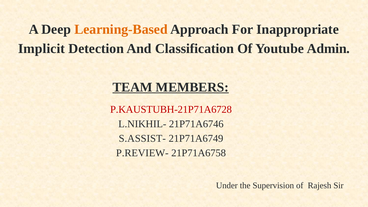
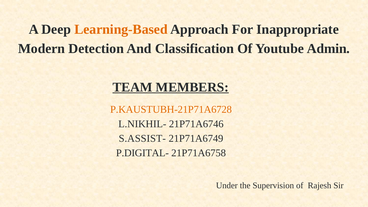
Implicit: Implicit -> Modern (42, 48)
P.KAUSTUBH-21P71A6728 colour: red -> orange (171, 109)
P.REVIEW-: P.REVIEW- -> P.DIGITAL- (142, 153)
